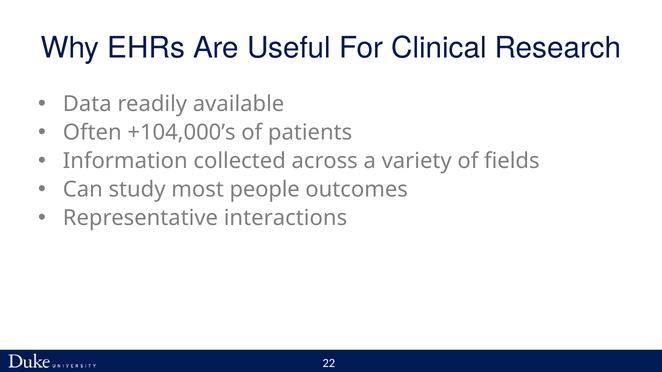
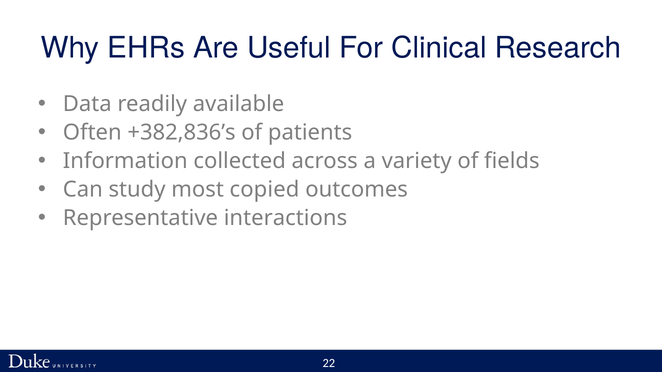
+104,000’s: +104,000’s -> +382,836’s (182, 133)
people: people -> copied (264, 190)
